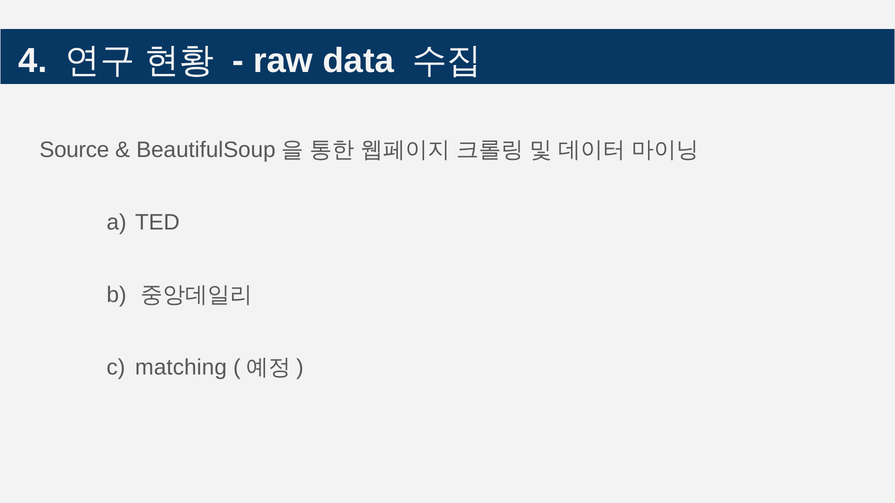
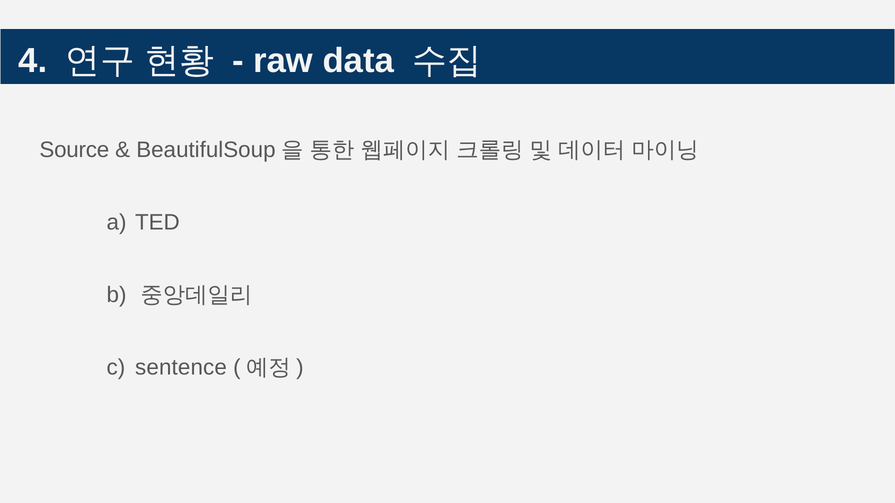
matching: matching -> sentence (181, 368)
